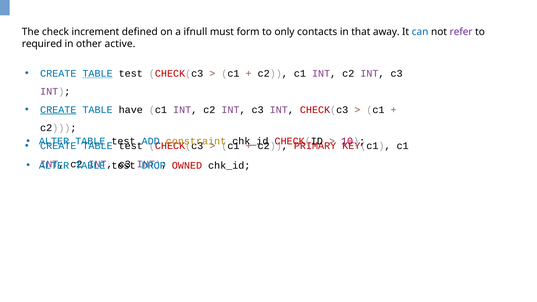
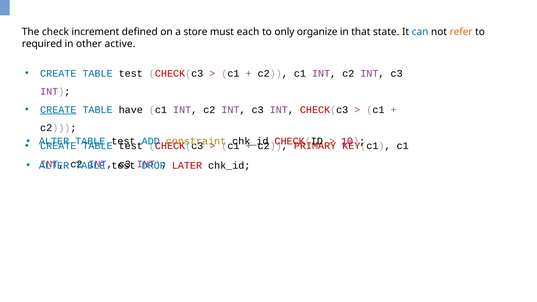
ifnull: ifnull -> store (195, 32)
form: form -> each (248, 32)
contacts: contacts -> organize (317, 32)
away: away -> state (386, 32)
refer colour: purple -> orange (461, 32)
TABLE underline: present -> none (98, 74)
OWNED: OWNED -> LATER (187, 165)
